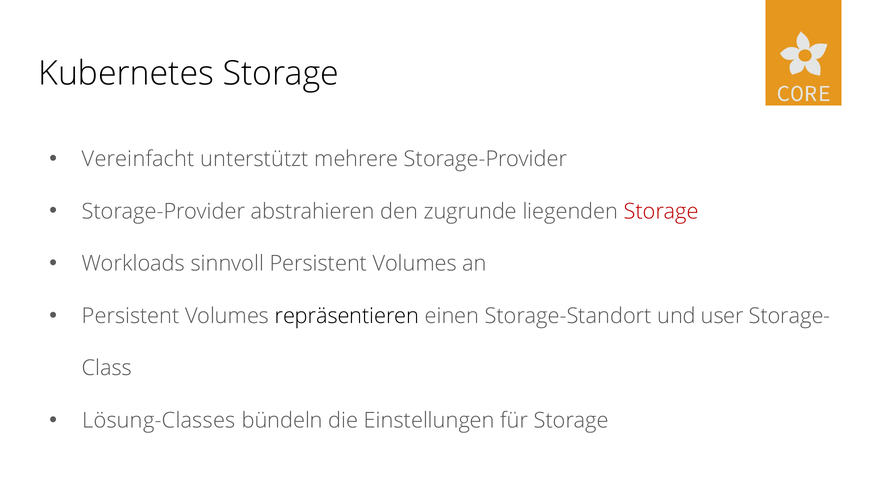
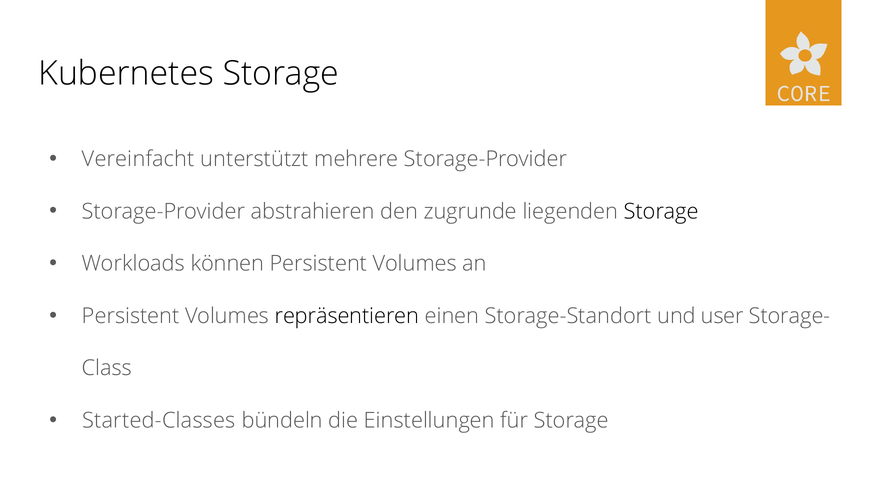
Storage colour: red -> black (661, 211)
sinnvoll: sinnvoll -> können (227, 264)
Lösung-Classes: Lösung-Classes -> Started-Classes (159, 420)
